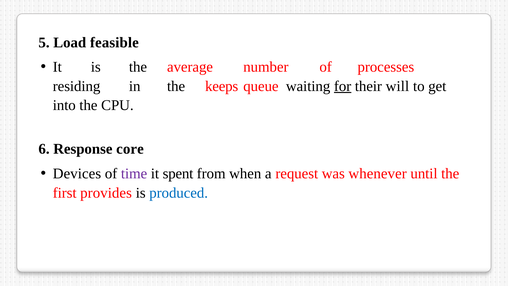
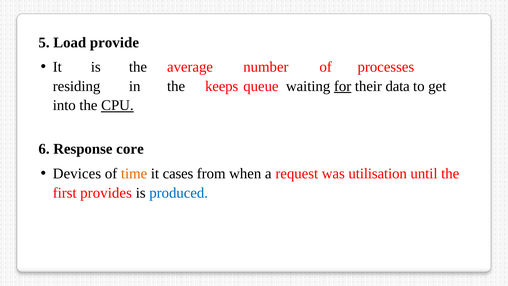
feasible: feasible -> provide (114, 42)
will: will -> data (398, 86)
CPU underline: none -> present (117, 105)
time colour: purple -> orange (134, 173)
spent: spent -> cases (178, 173)
whenever: whenever -> utilisation (378, 173)
